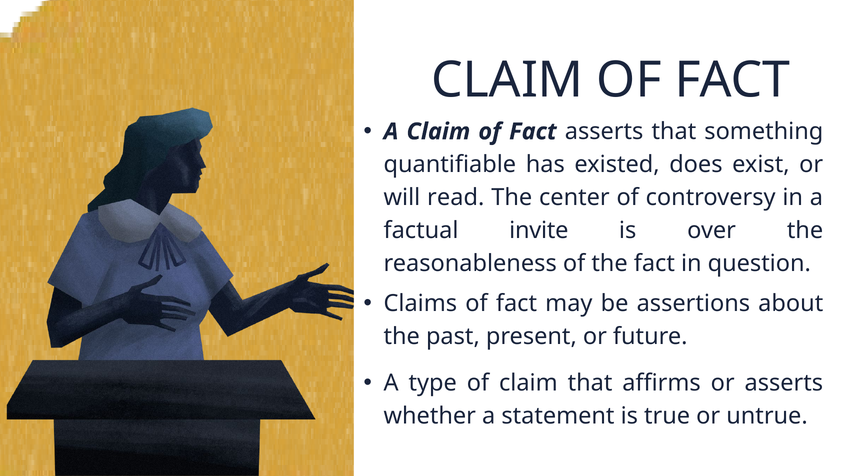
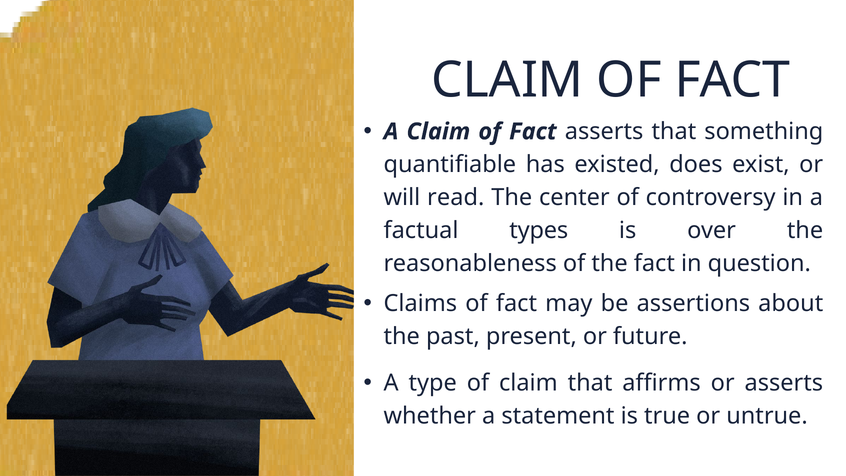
invite: invite -> types (539, 230)
